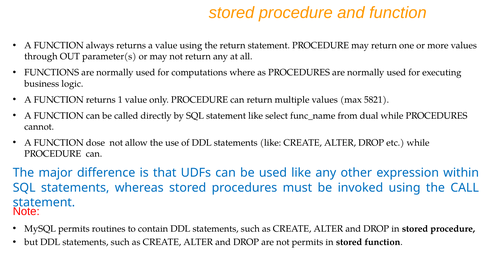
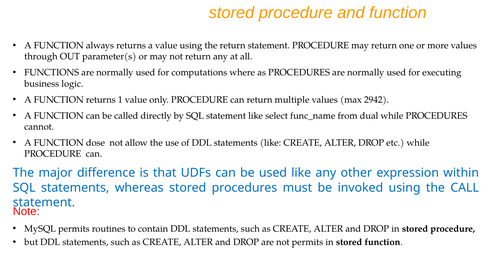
5821: 5821 -> 2942 (377, 100)
